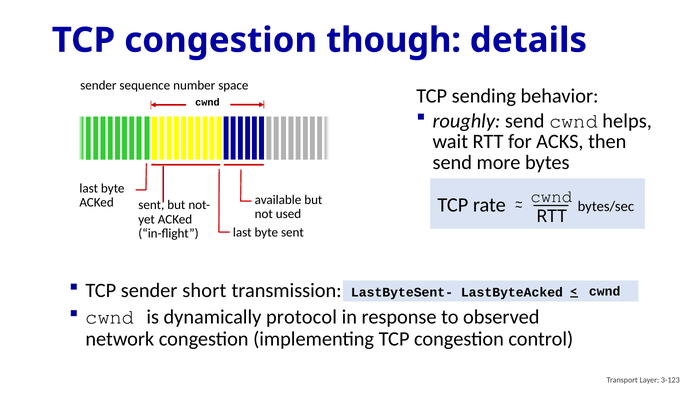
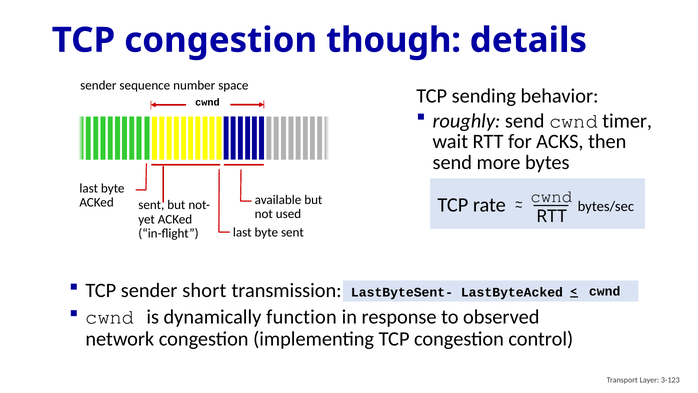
helps: helps -> timer (627, 121)
protocol: protocol -> function (301, 317)
